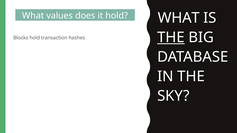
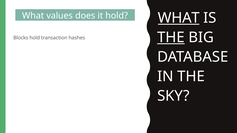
WHAT underline: none -> present (179, 18)
